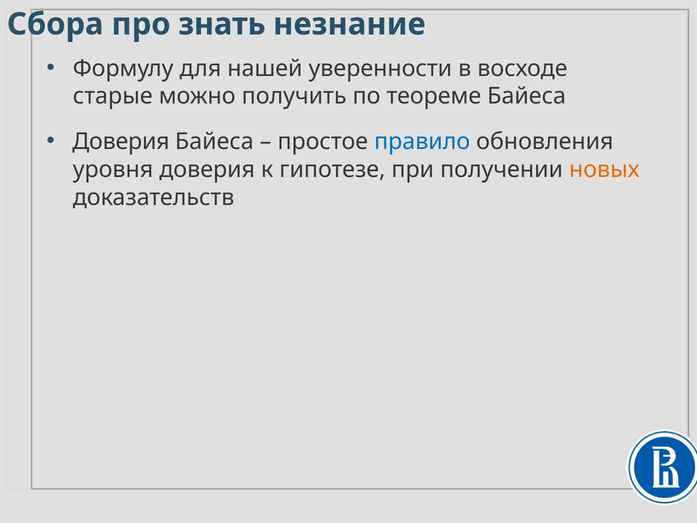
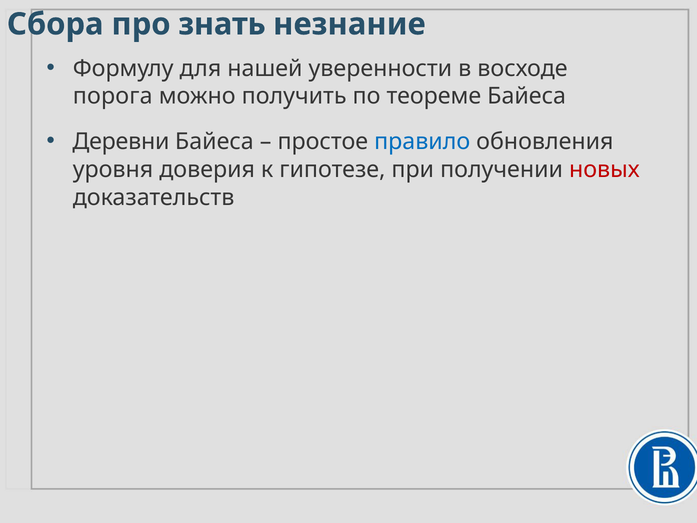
старые: старые -> порога (113, 96)
Доверия: Доверия -> Деревни (121, 142)
новых colour: orange -> red (604, 169)
